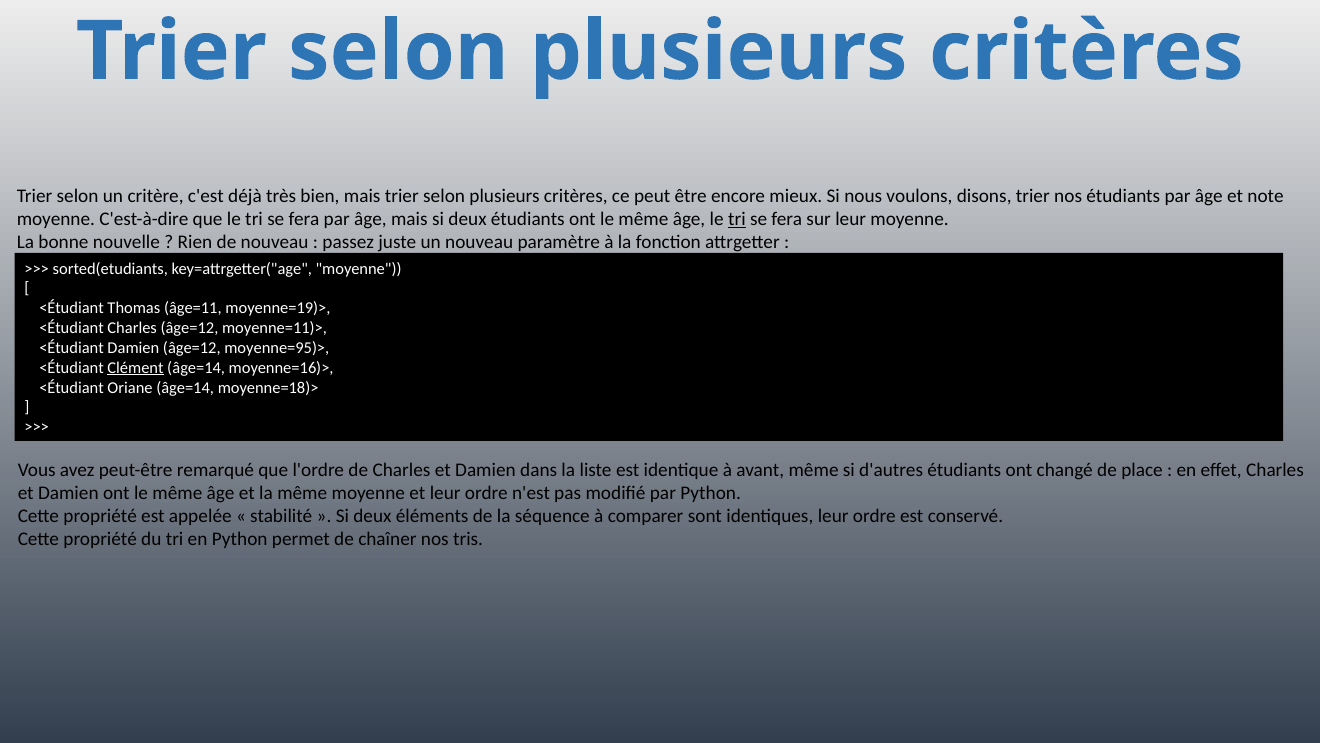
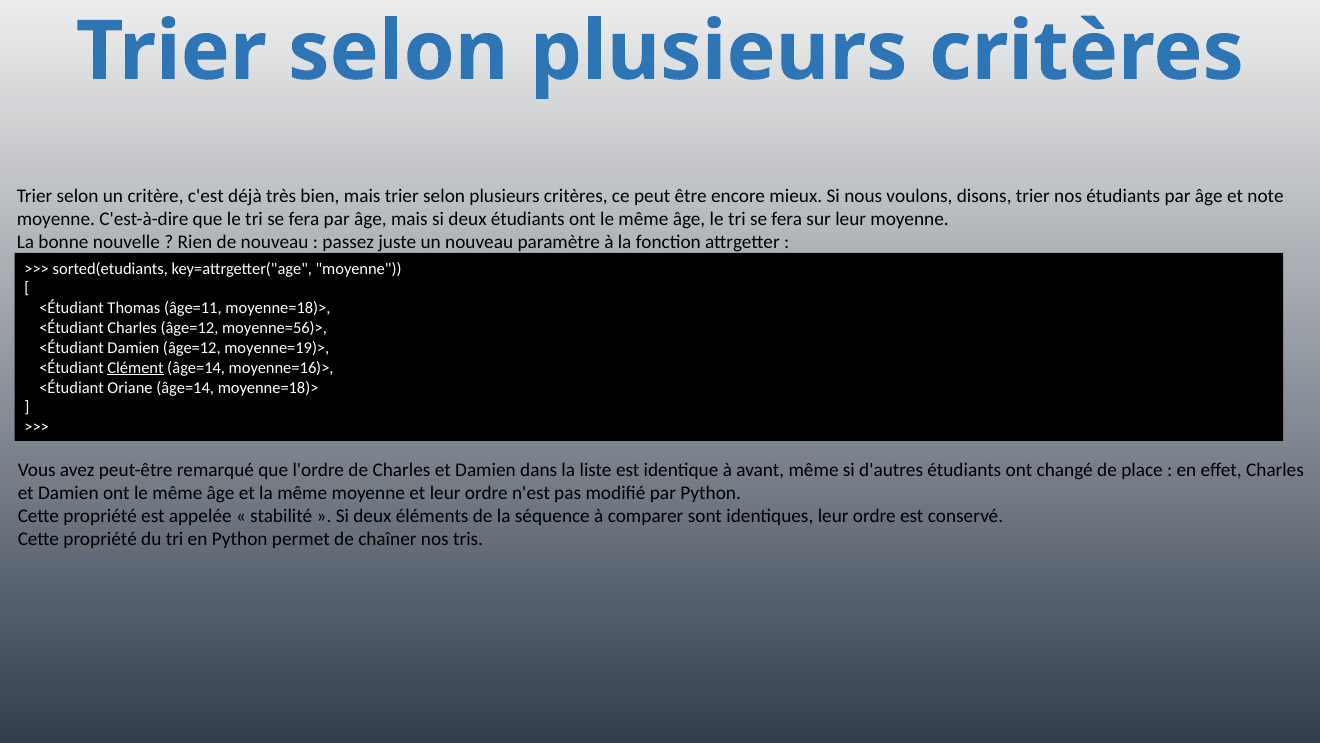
tri underline: present -> none (737, 219)
âge=11 moyenne=19)>: moyenne=19)> -> moyenne=18)> (278, 308)
moyenne=11)>: moyenne=11)> -> moyenne=56)> (275, 328)
moyenne=95)>: moyenne=95)> -> moyenne=19)> (277, 348)
